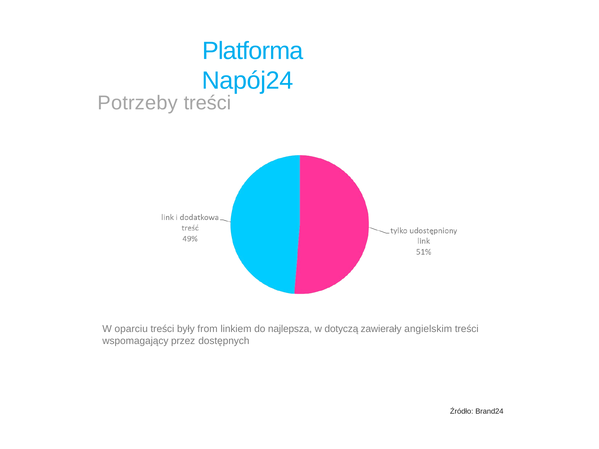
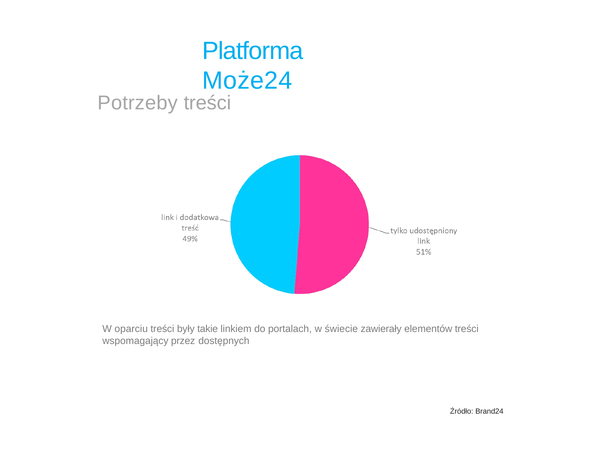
Napój24: Napój24 -> Może24 (247, 81)
from: from -> takie (208, 329)
najlepsza: najlepsza -> portalach (290, 329)
dotyczą: dotyczą -> świecie (341, 329)
angielskim: angielskim -> elementów (428, 329)
